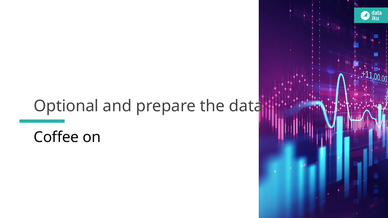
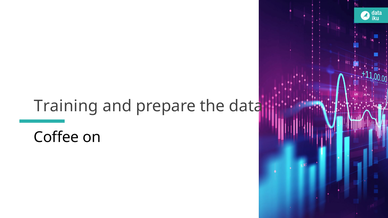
Optional: Optional -> Training (66, 106)
